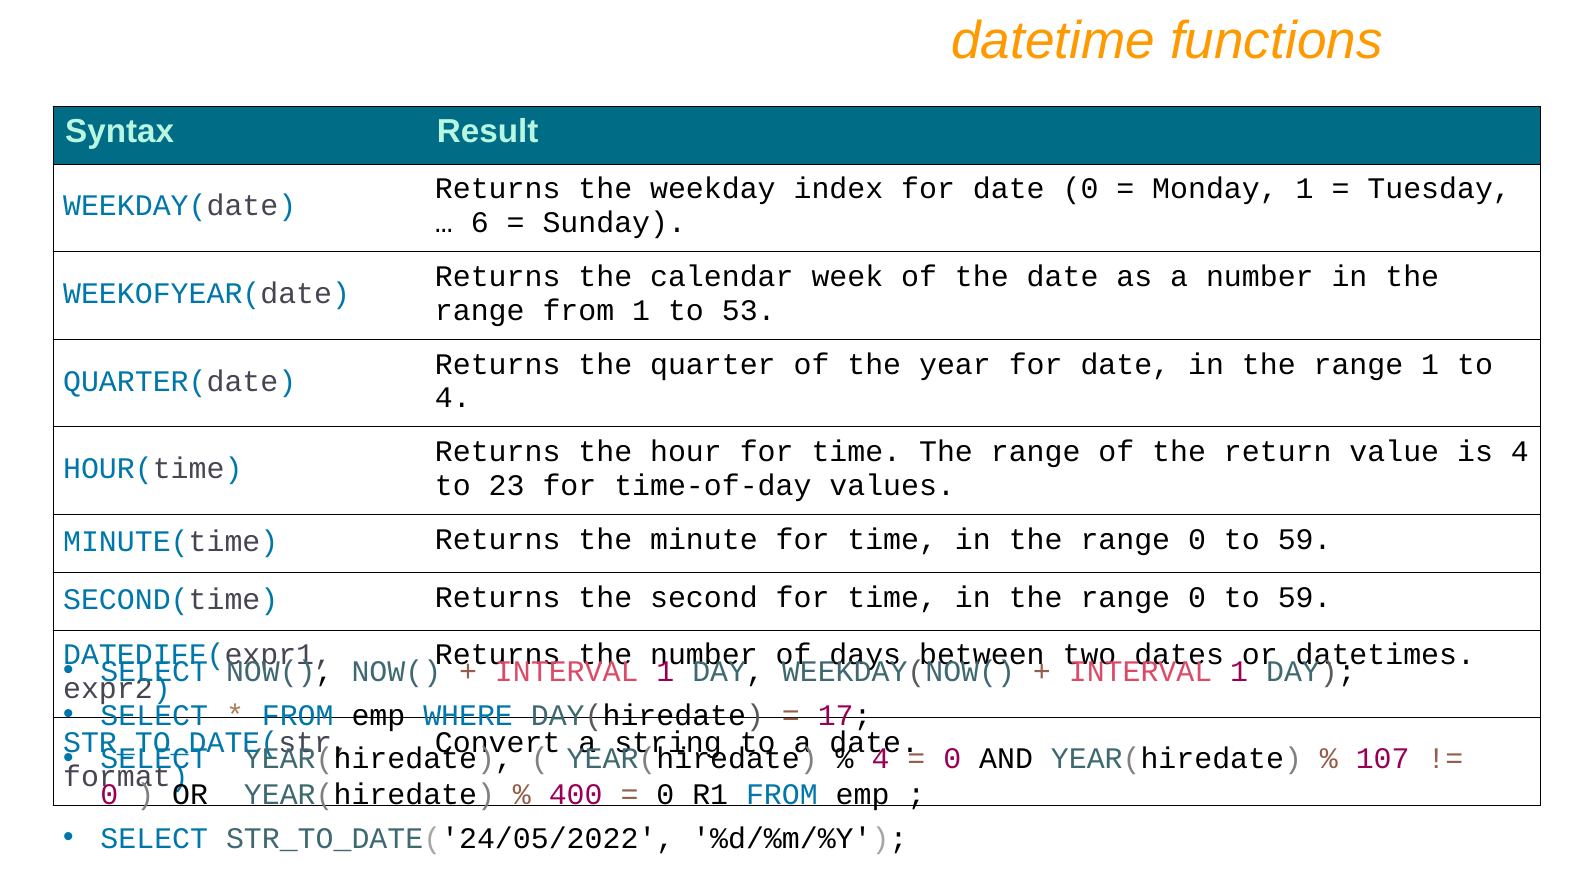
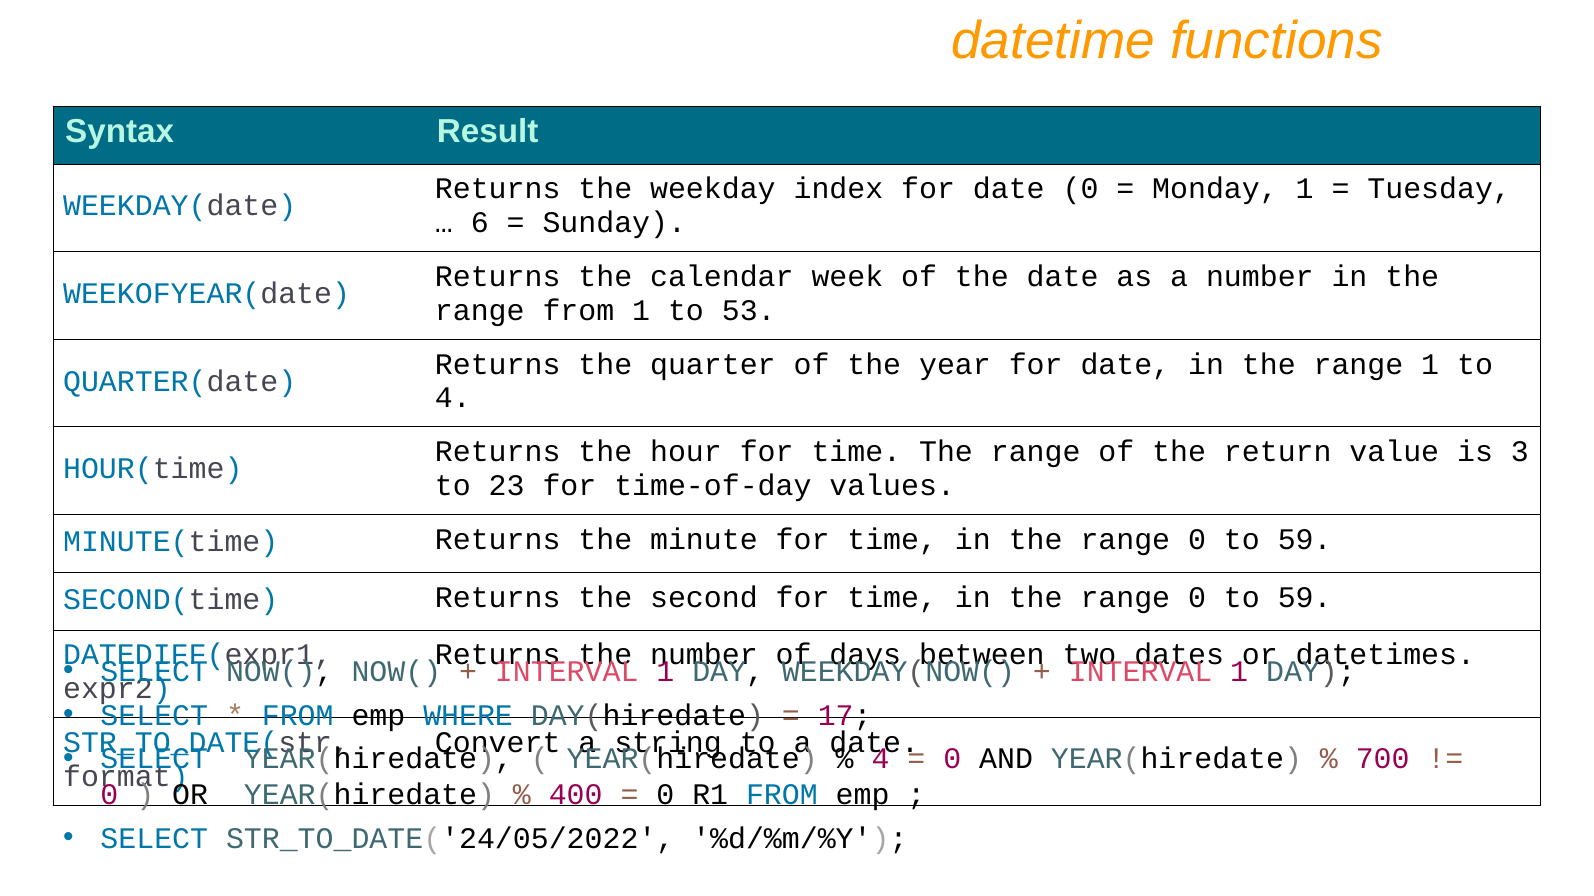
is 4: 4 -> 3 (1520, 452)
107: 107 -> 700 (1383, 760)
